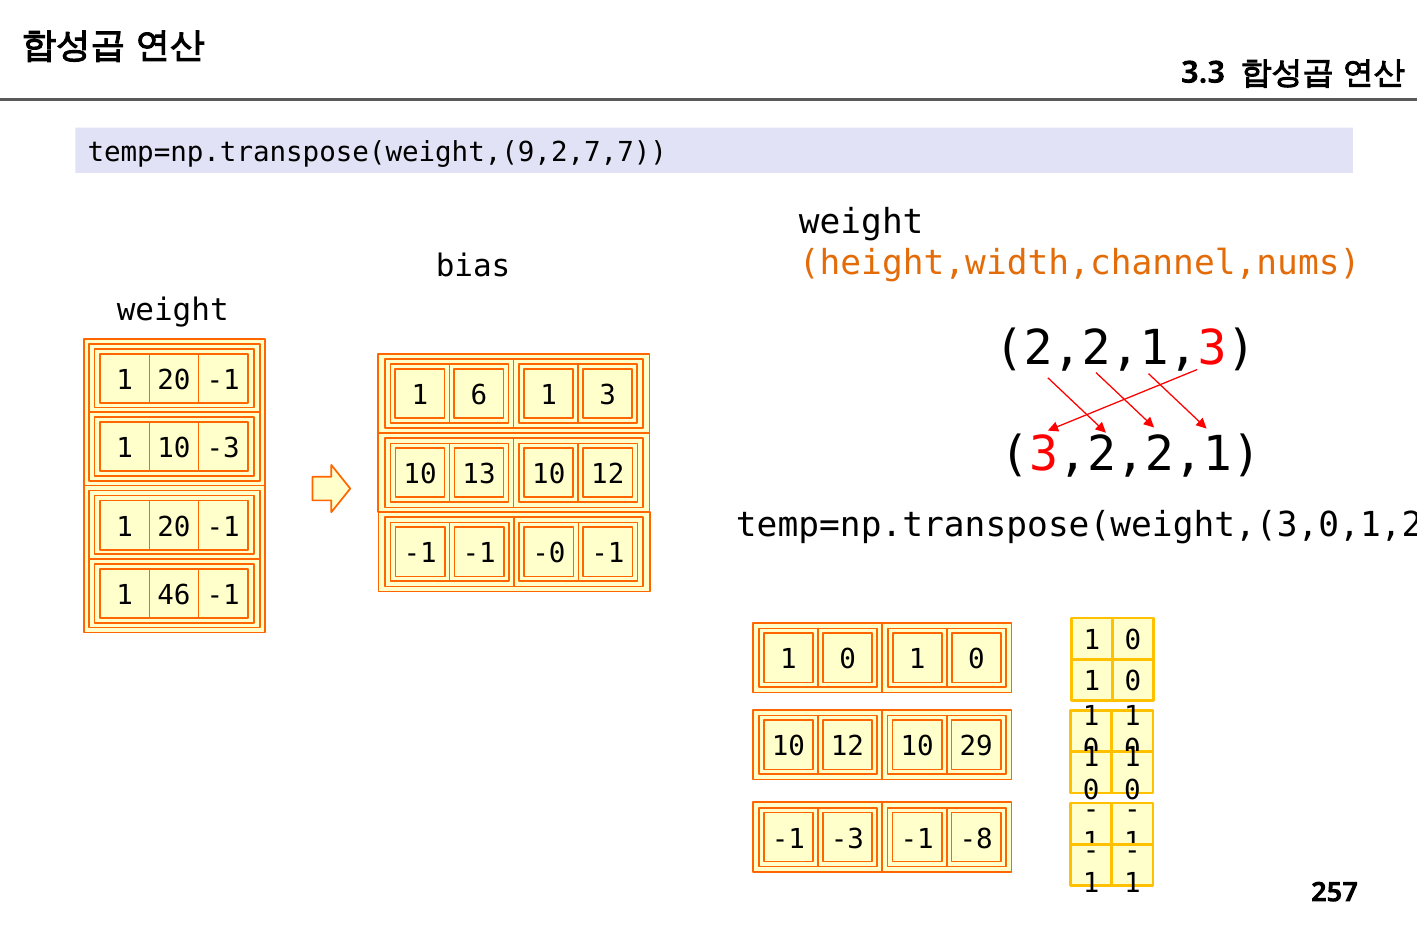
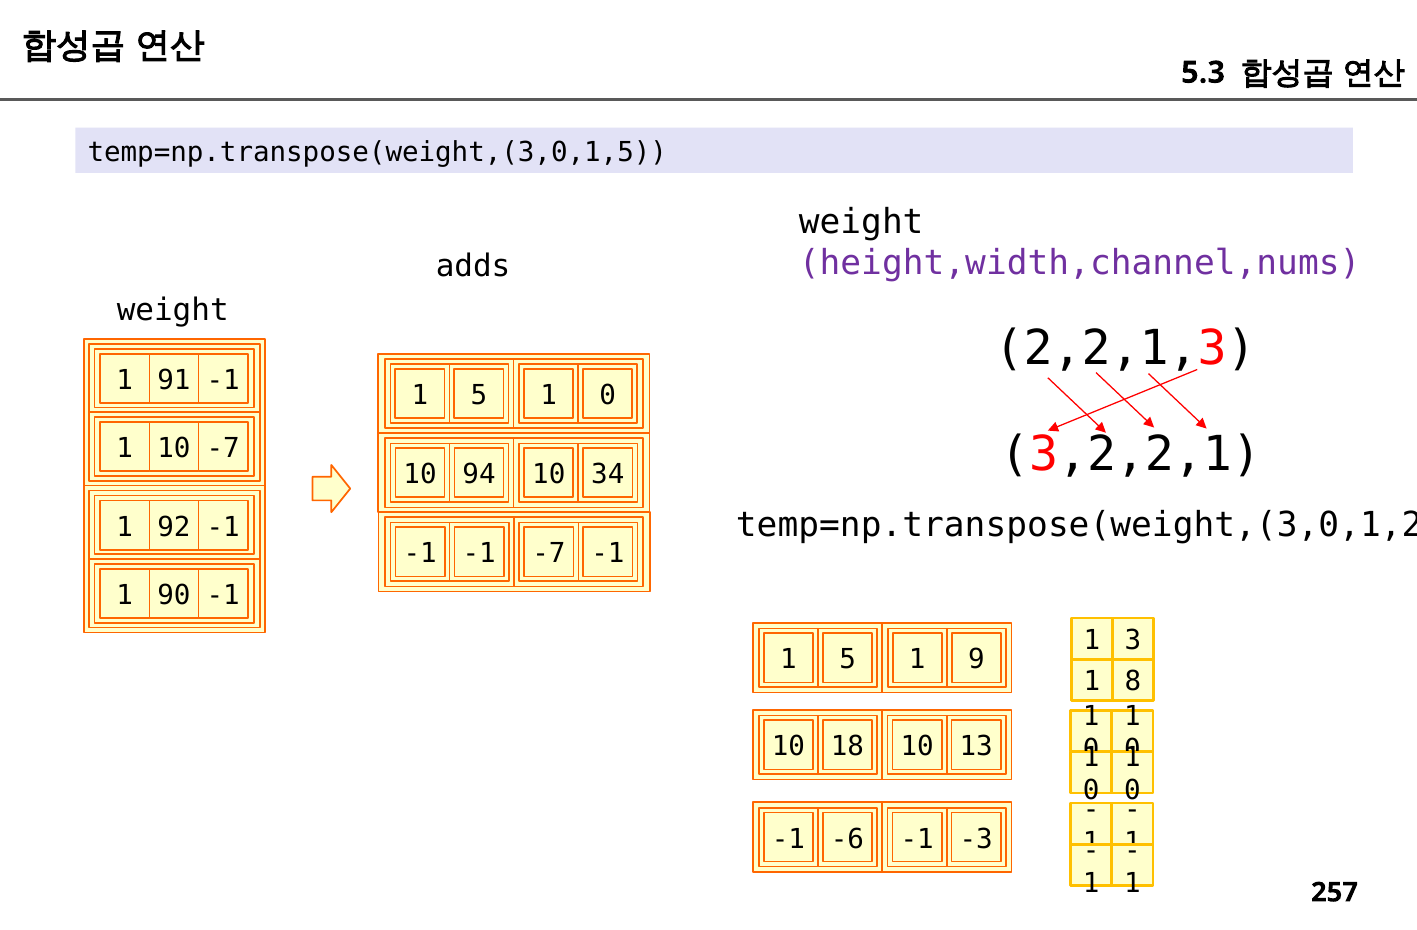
3.3: 3.3 -> 5.3 (1203, 73)
temp=np.transpose(weight,(9,2,7,7: temp=np.transpose(weight,(9,2,7,7 -> temp=np.transpose(weight,(3,0,1,5 (377, 152)
height,width,channel,nums colour: orange -> purple (1080, 264)
bias: bias -> adds (473, 267)
20: 20 -> 91 (174, 381)
6: 6 -> 5 (479, 396)
3: 3 -> 0 (608, 396)
10 -3: -3 -> -7 (223, 449)
13: 13 -> 94 (479, 475)
12: 12 -> 34 (608, 475)
20: 20 -> 92 (174, 528)
-1 -0: -0 -> -7 (549, 554)
46: 46 -> 90 (174, 596)
0: 0 -> 3 (1133, 641)
0: 0 -> 5 (848, 660)
0: 0 -> 9 (976, 660)
0: 0 -> 8 (1133, 682)
12: 12 -> 18 (847, 747)
29: 29 -> 13 (976, 747)
-1 -3: -3 -> -6 (847, 840)
-8: -8 -> -3 (976, 840)
